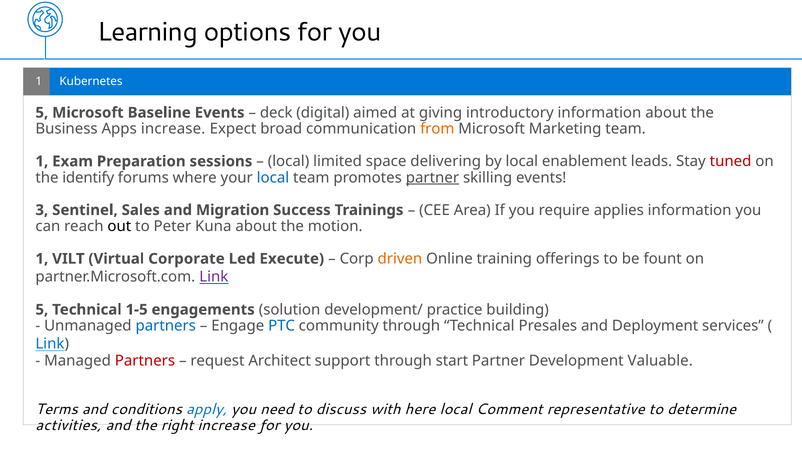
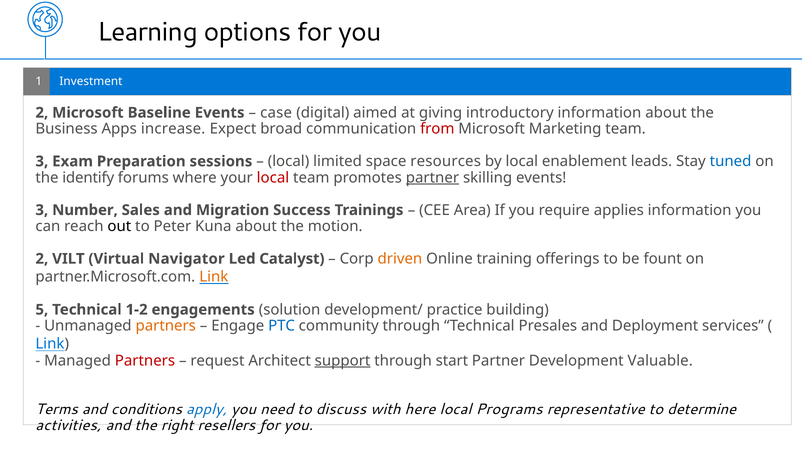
Kubernetes: Kubernetes -> Investment (91, 81)
5: 5 -> 2 (42, 113)
deck: deck -> case (276, 113)
from colour: orange -> red (437, 129)
1: 1 -> 3 (42, 161)
delivering: delivering -> resources (446, 161)
tuned colour: red -> blue (731, 161)
local colour: blue -> red (273, 178)
Sentinel: Sentinel -> Number (85, 210)
1: 1 -> 2 (42, 259)
Corporate: Corporate -> Navigator (186, 259)
Execute: Execute -> Catalyst (292, 259)
Link colour: purple -> orange (214, 277)
1-5: 1-5 -> 1-2 (137, 310)
partners colour: blue -> orange (166, 326)
support underline: none -> present (343, 361)
Comment: Comment -> Programs (509, 409)
right increase: increase -> resellers (226, 426)
